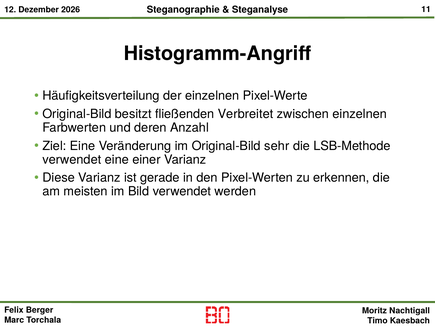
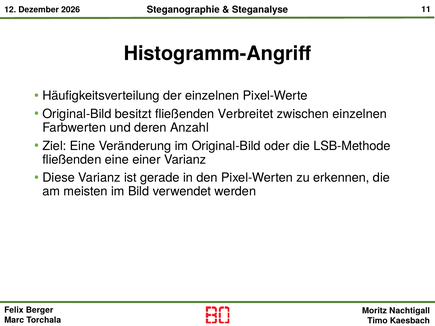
sehr: sehr -> oder (277, 146)
verwendet: verwendet -> fließenden (72, 160)
